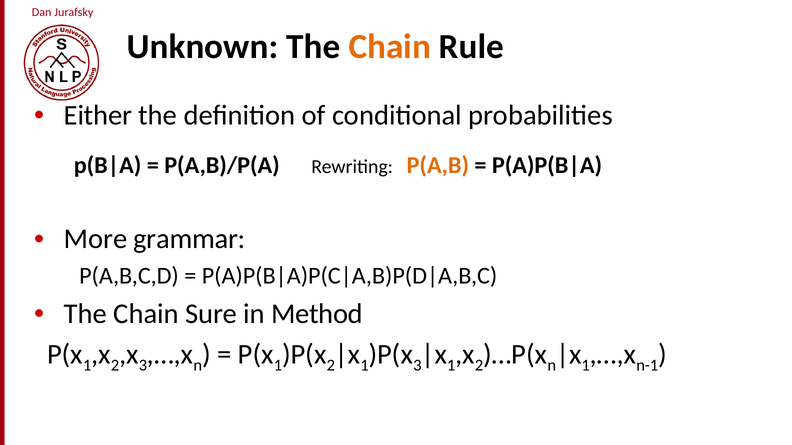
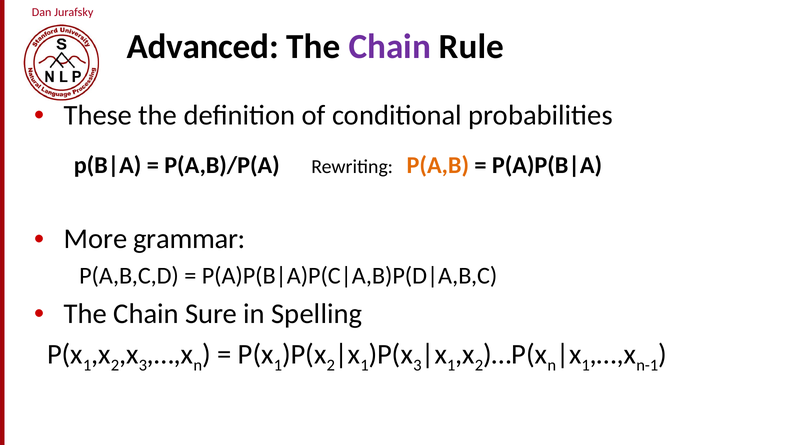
Unknown: Unknown -> Advanced (203, 47)
Chain colour: orange -> purple (390, 47)
Either: Either -> These (98, 115)
Method: Method -> Spelling (317, 314)
